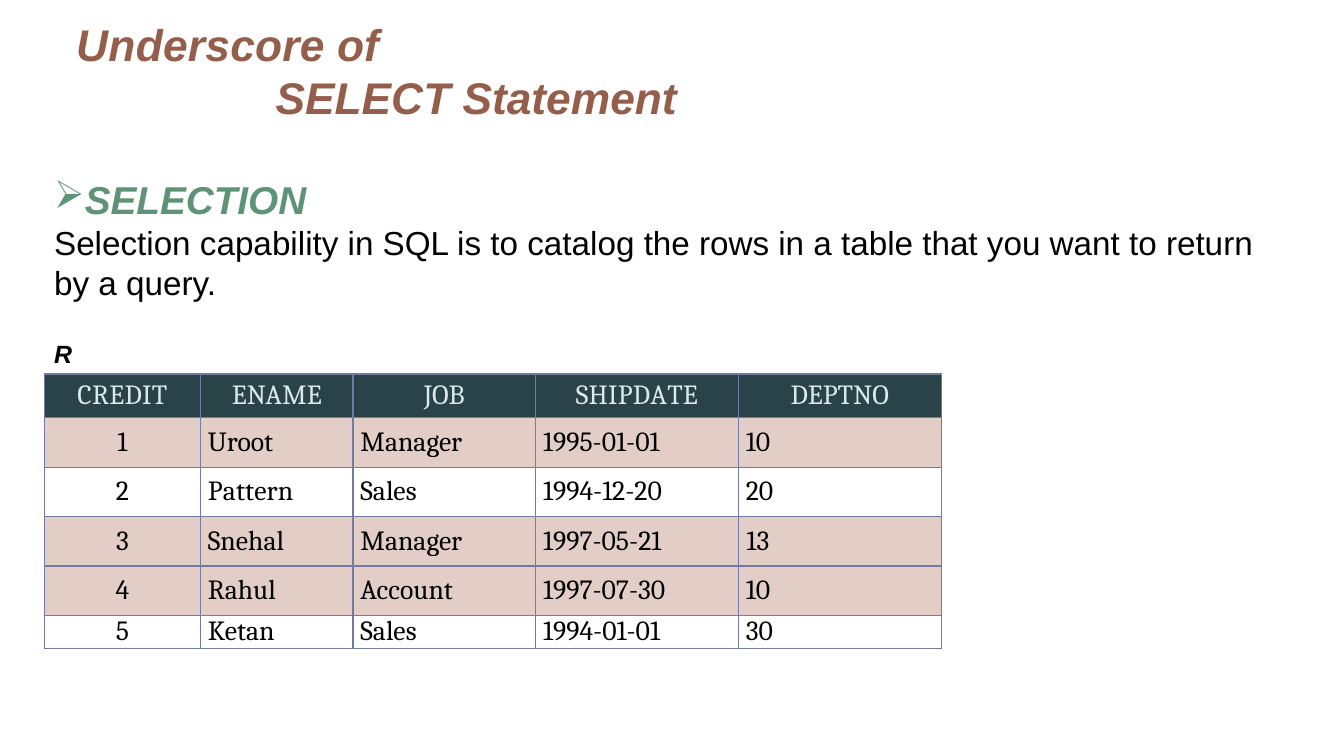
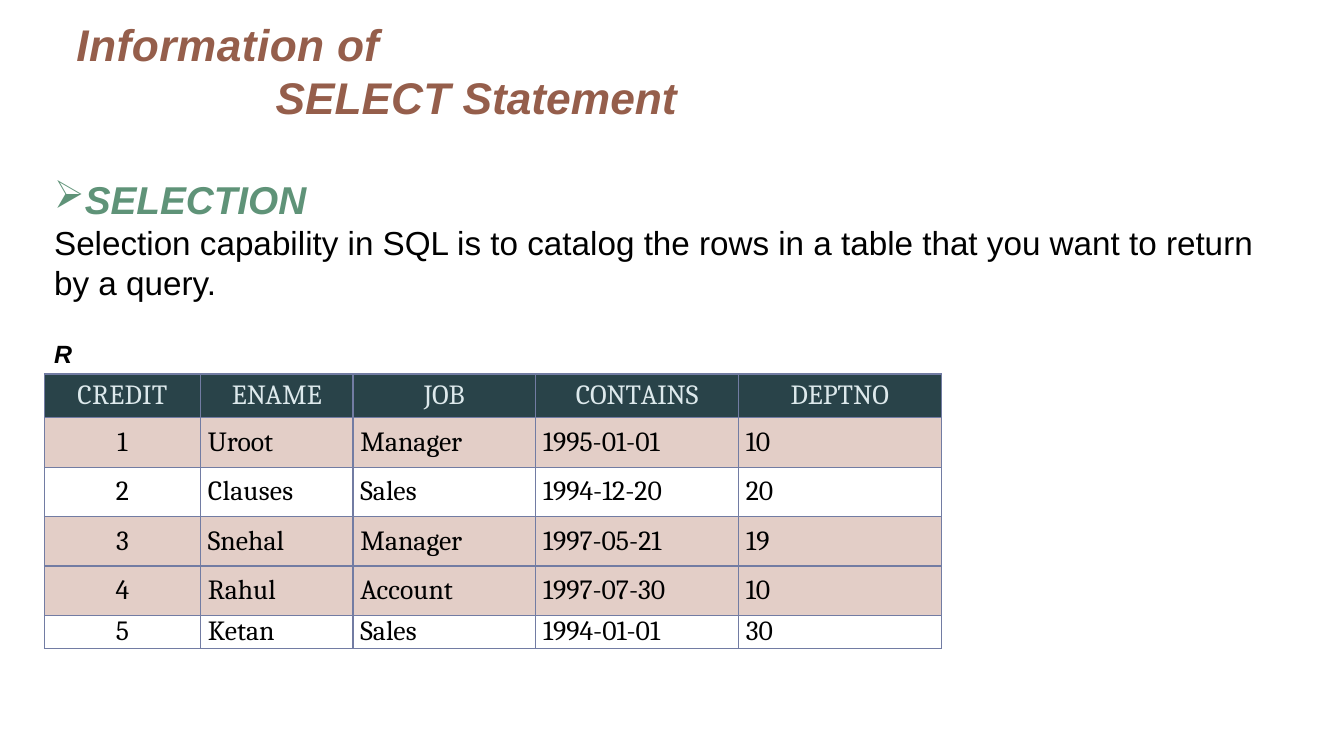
Underscore: Underscore -> Information (200, 46)
SHIPDATE: SHIPDATE -> CONTAINS (637, 396)
Pattern: Pattern -> Clauses (251, 492)
13: 13 -> 19 (758, 541)
